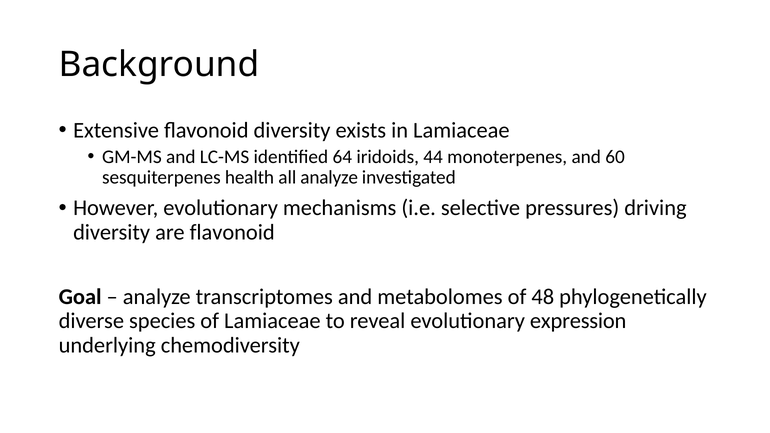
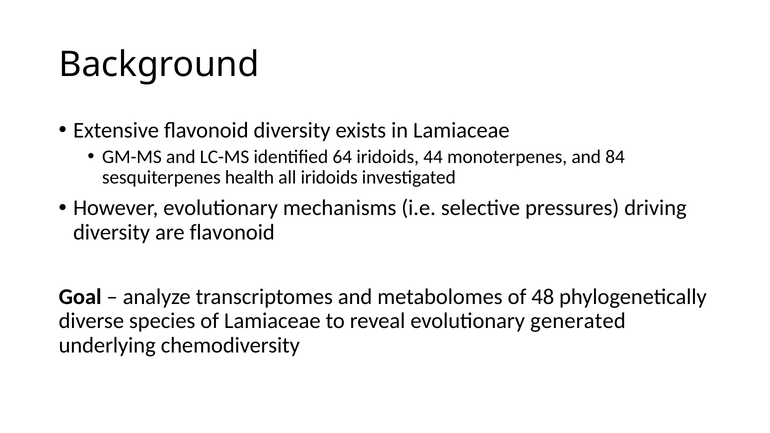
60: 60 -> 84 (615, 157)
all analyze: analyze -> iridoids (329, 178)
expression: expression -> generated (578, 321)
